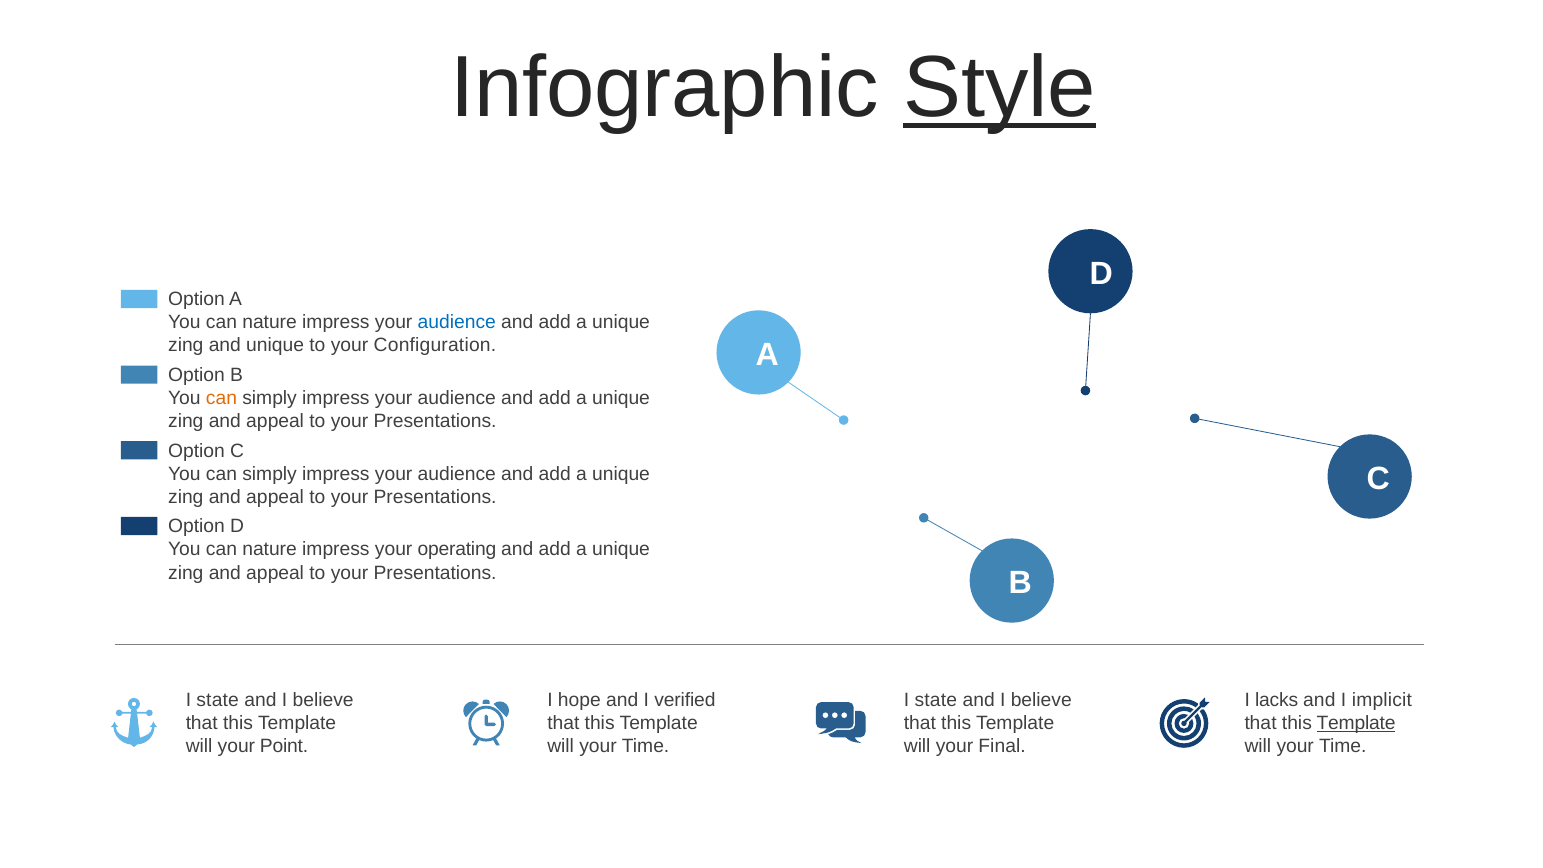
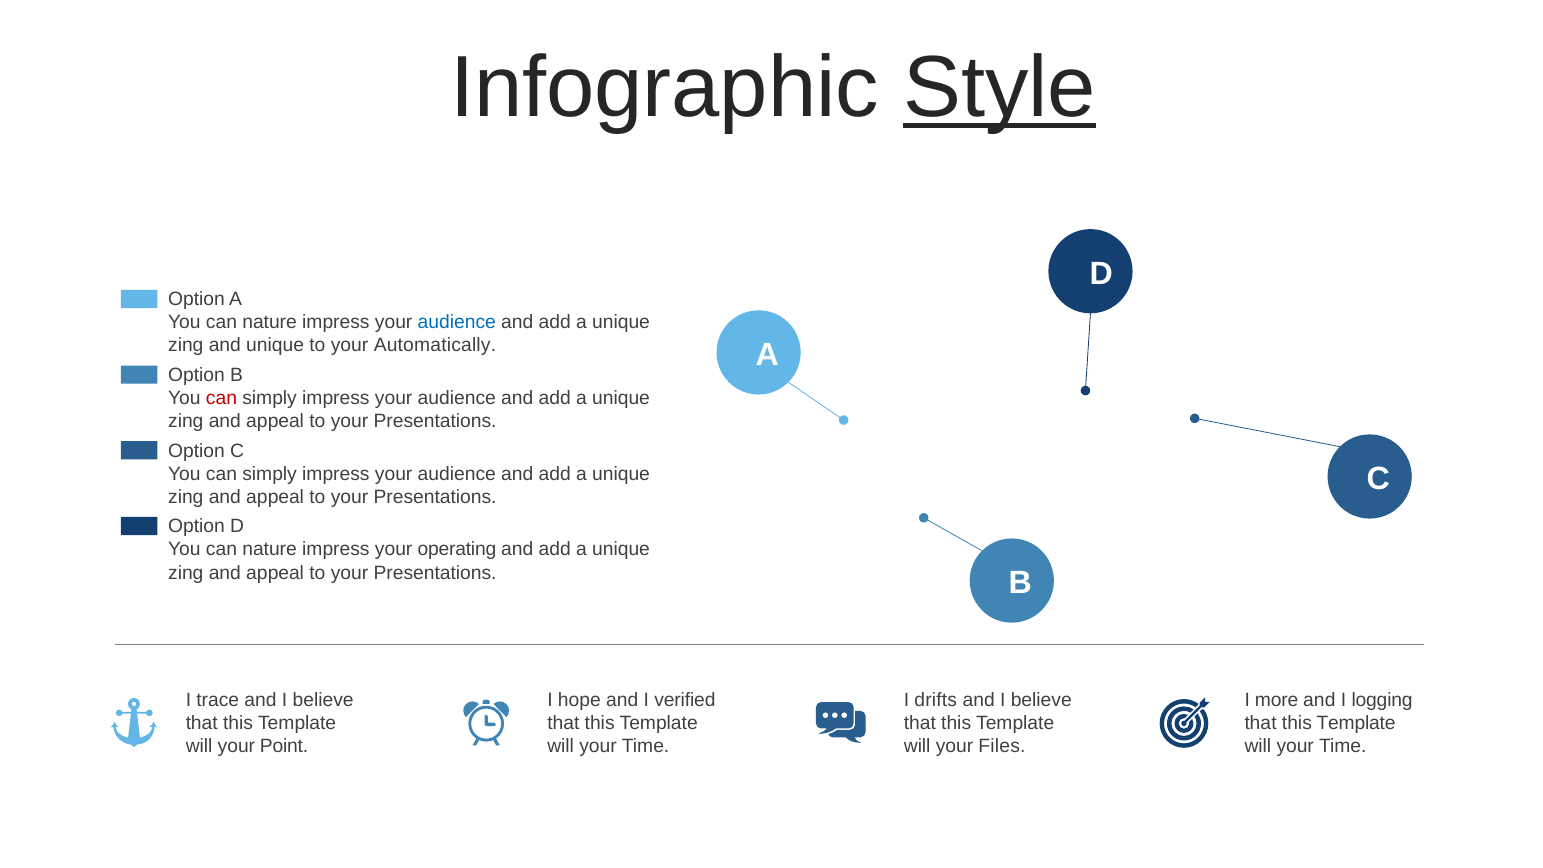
Configuration: Configuration -> Automatically (435, 346)
can colour: orange -> red (221, 398)
state: state -> trace (218, 700)
state: state -> drifts (936, 700)
lacks: lacks -> more (1277, 700)
implicit: implicit -> logging (1382, 700)
Template underline: present -> none (1356, 723)
Final: Final -> Files (1002, 746)
